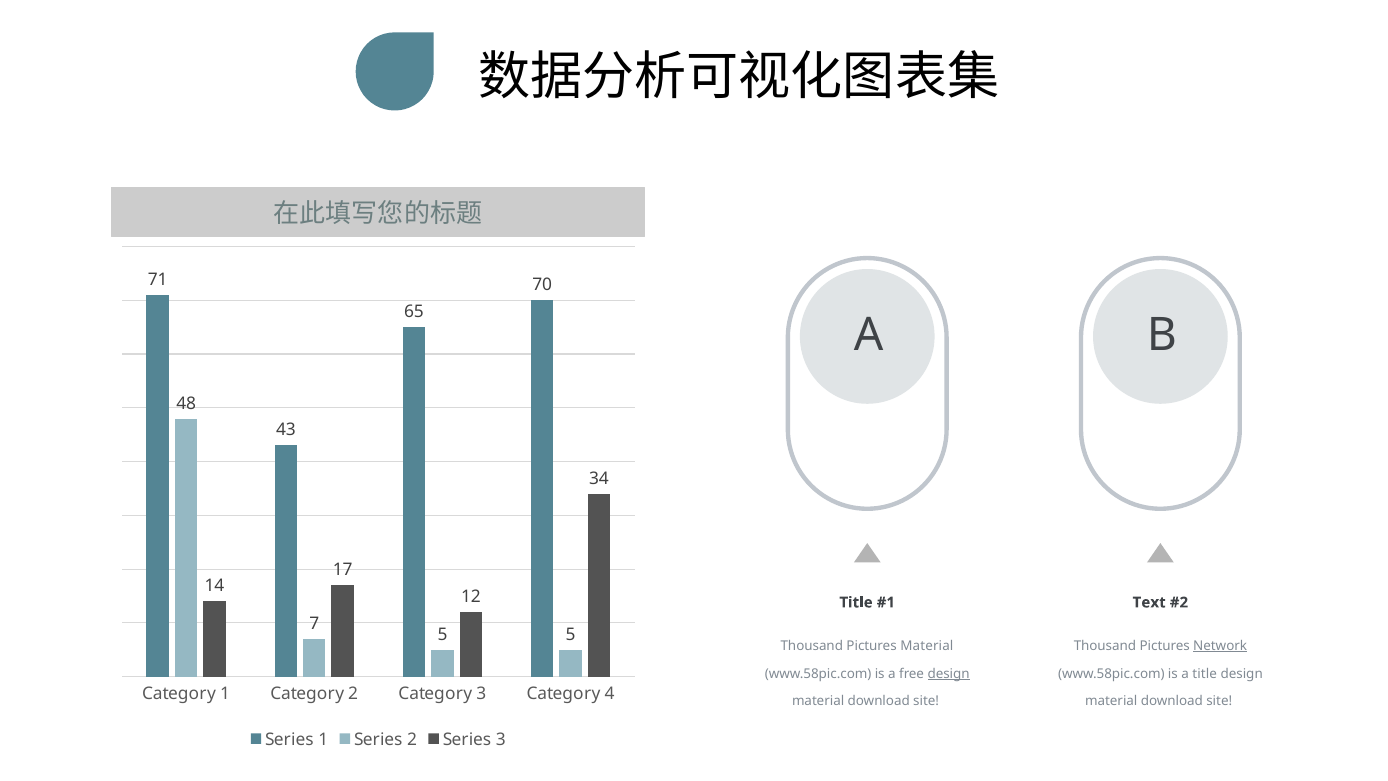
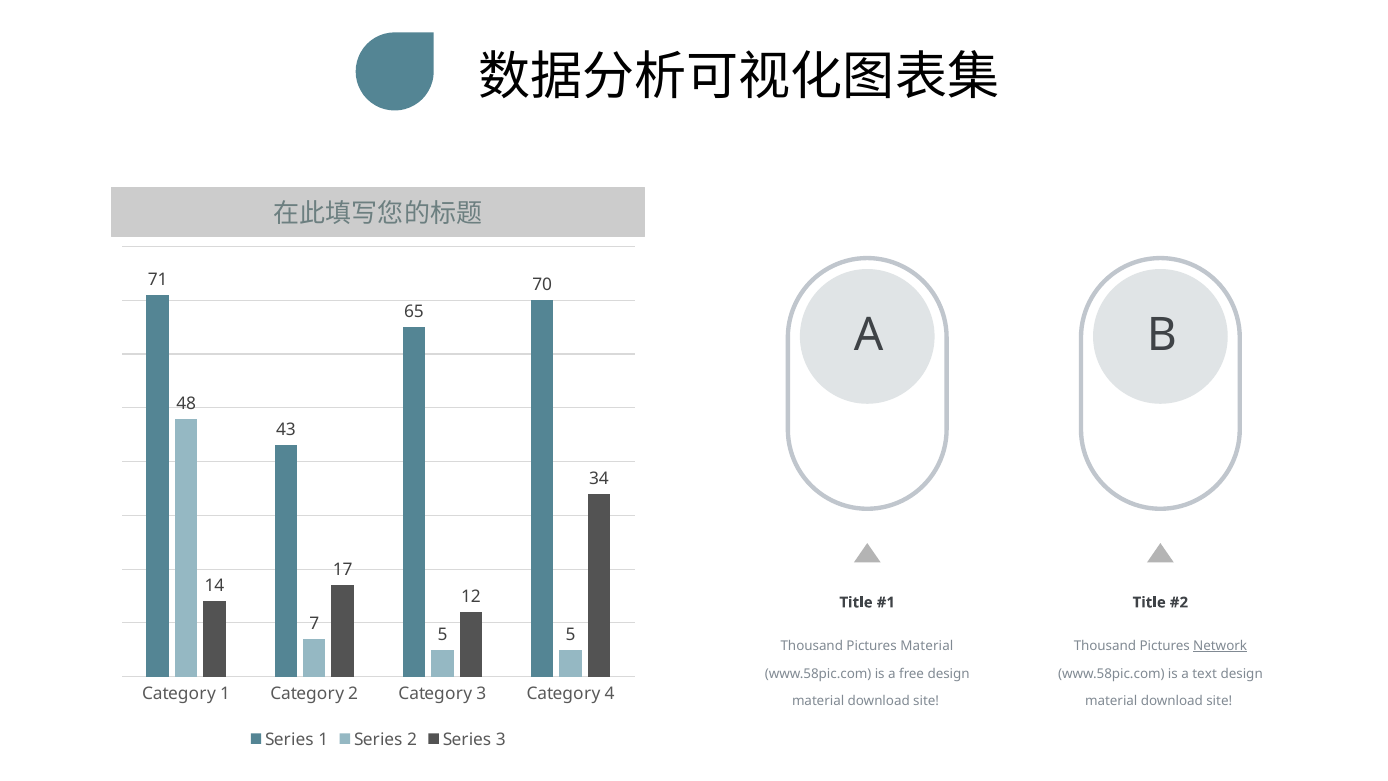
Text: Text -> Title (1149, 602)
design underline: present -> none (949, 673)
is a title: title -> text (1205, 673)
